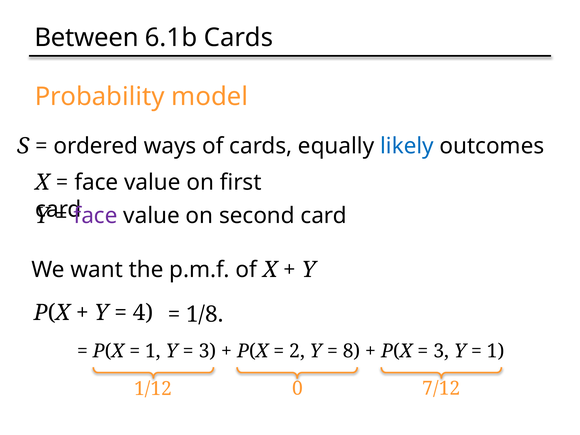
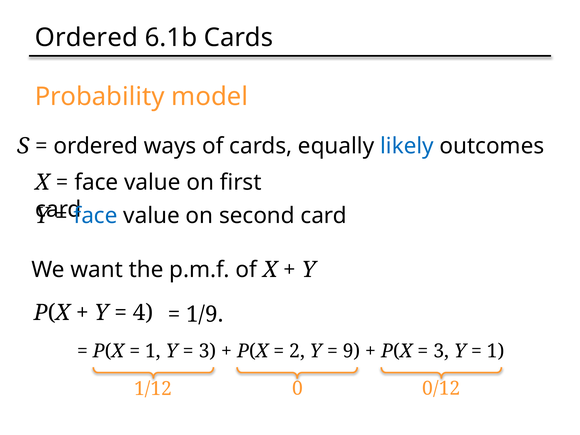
Between: Between -> Ordered (86, 38)
face colour: purple -> blue (96, 216)
1/8: 1/8 -> 1/9 (205, 314)
8: 8 -> 9 (352, 351)
7/12: 7/12 -> 0/12 (441, 388)
